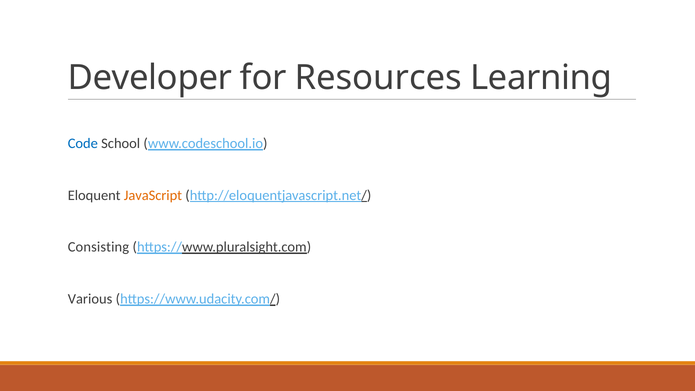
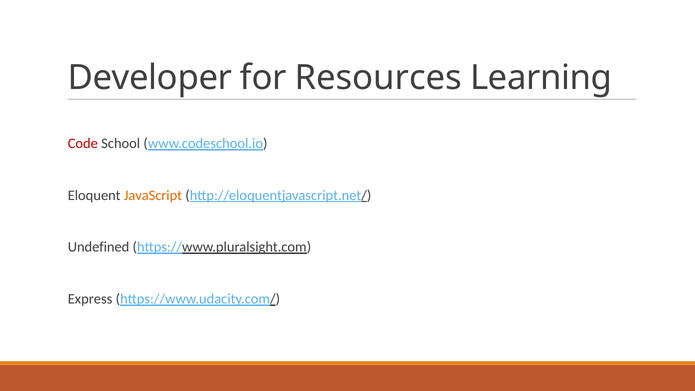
Code colour: blue -> red (83, 143)
Consisting: Consisting -> Undefined (99, 247)
Various: Various -> Express (90, 299)
